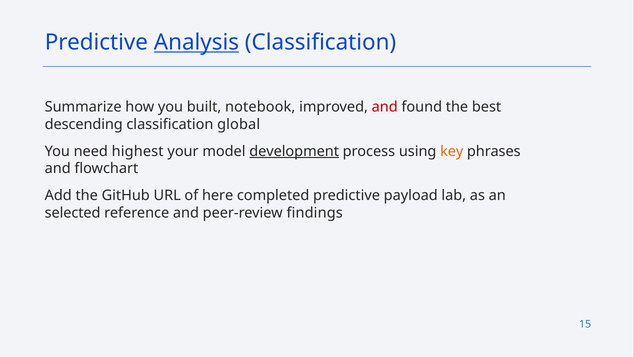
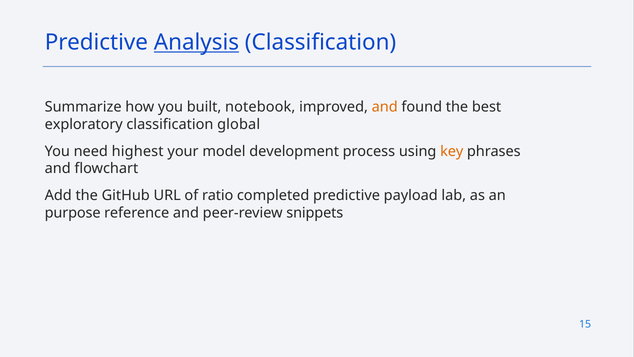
and colour: red -> orange (385, 107)
descending: descending -> exploratory (84, 124)
development underline: present -> none (294, 151)
here: here -> ratio (218, 195)
selected: selected -> purpose (73, 213)
findings: findings -> snippets (315, 213)
